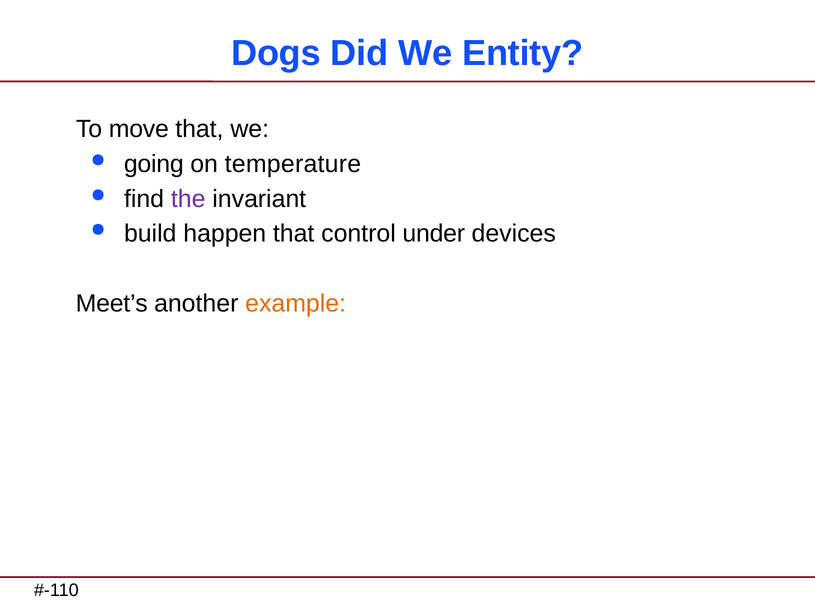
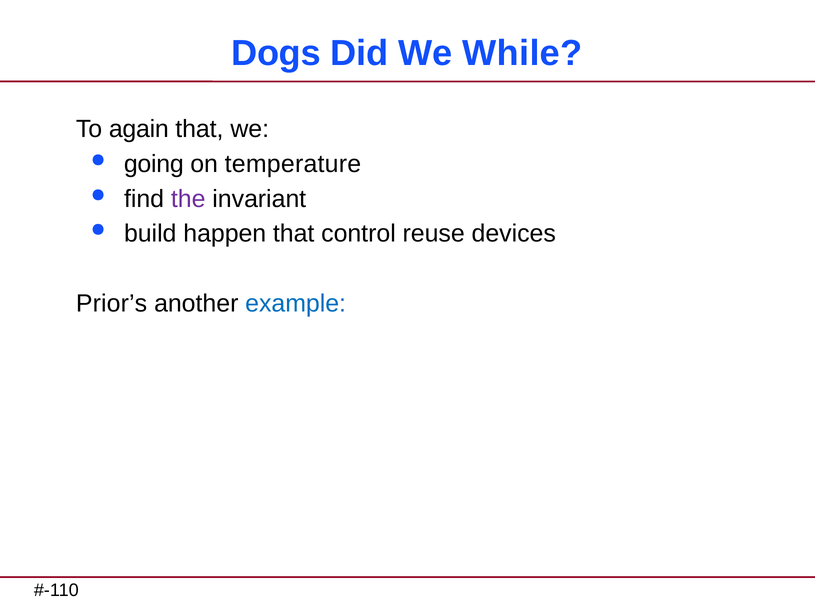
Entity: Entity -> While (522, 53)
move: move -> again (139, 129)
under: under -> reuse (434, 234)
Meet’s: Meet’s -> Prior’s (112, 304)
example colour: orange -> blue (296, 304)
